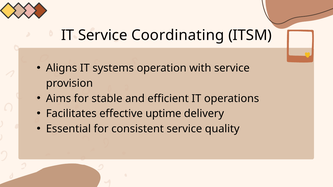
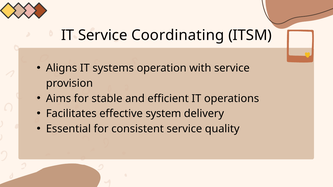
uptime: uptime -> system (163, 114)
